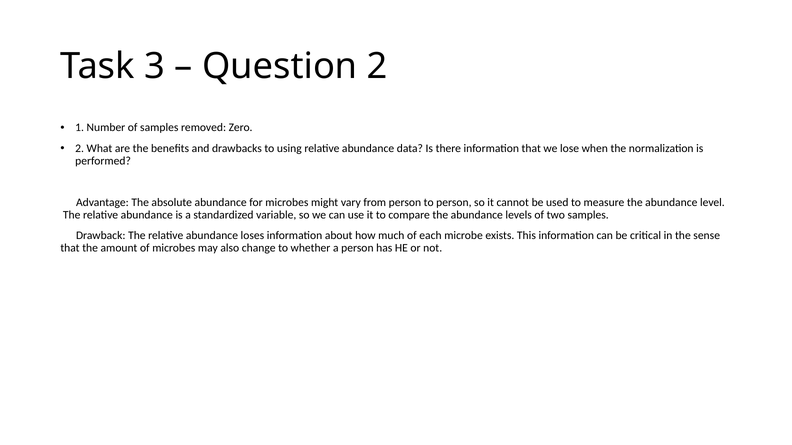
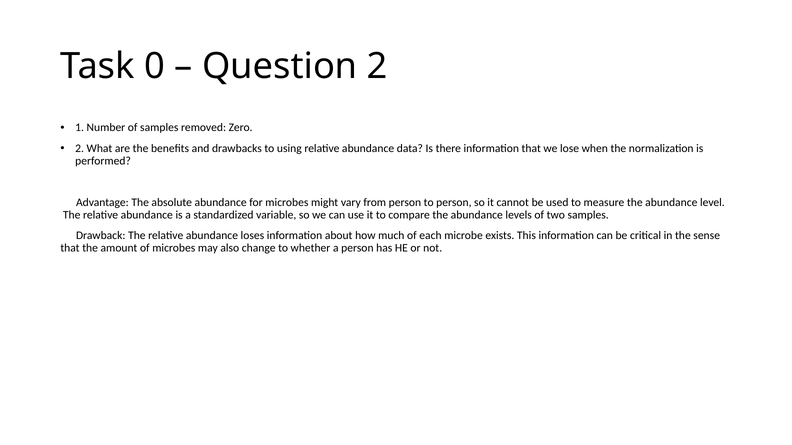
3: 3 -> 0 (155, 67)
